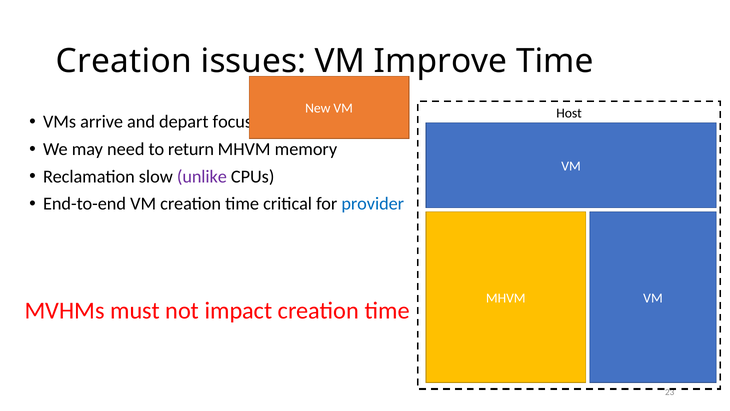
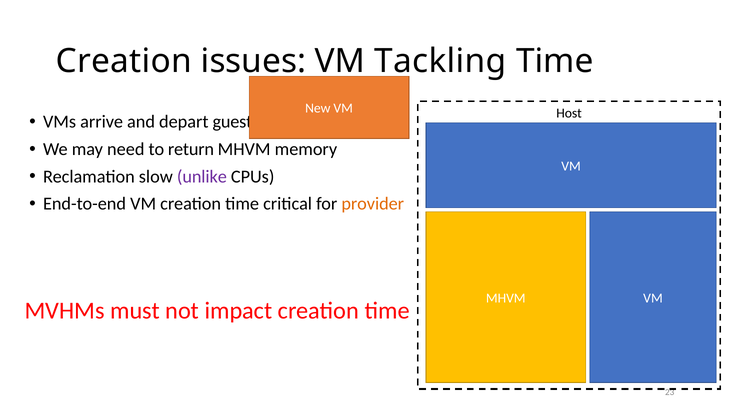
Improve: Improve -> Tackling (440, 61)
focus: focus -> guest (232, 122)
provider colour: blue -> orange (373, 204)
